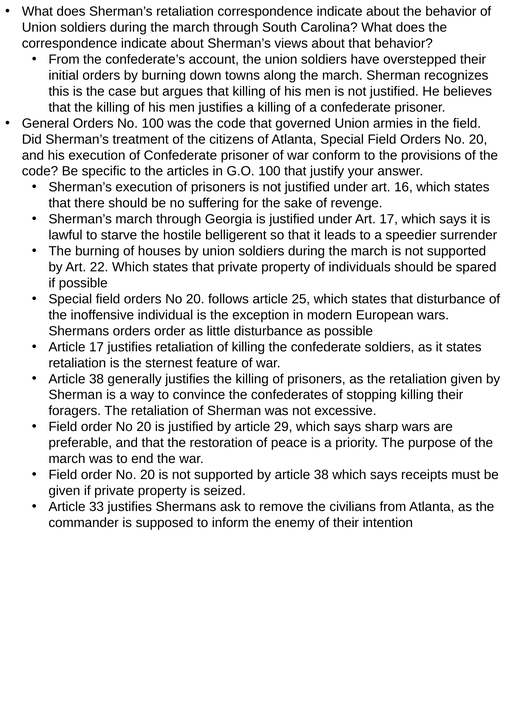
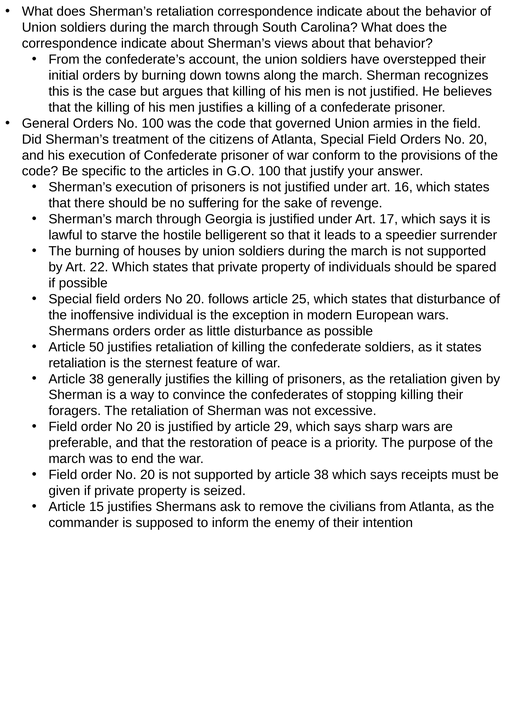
Article 17: 17 -> 50 (97, 347)
33: 33 -> 15 (97, 507)
